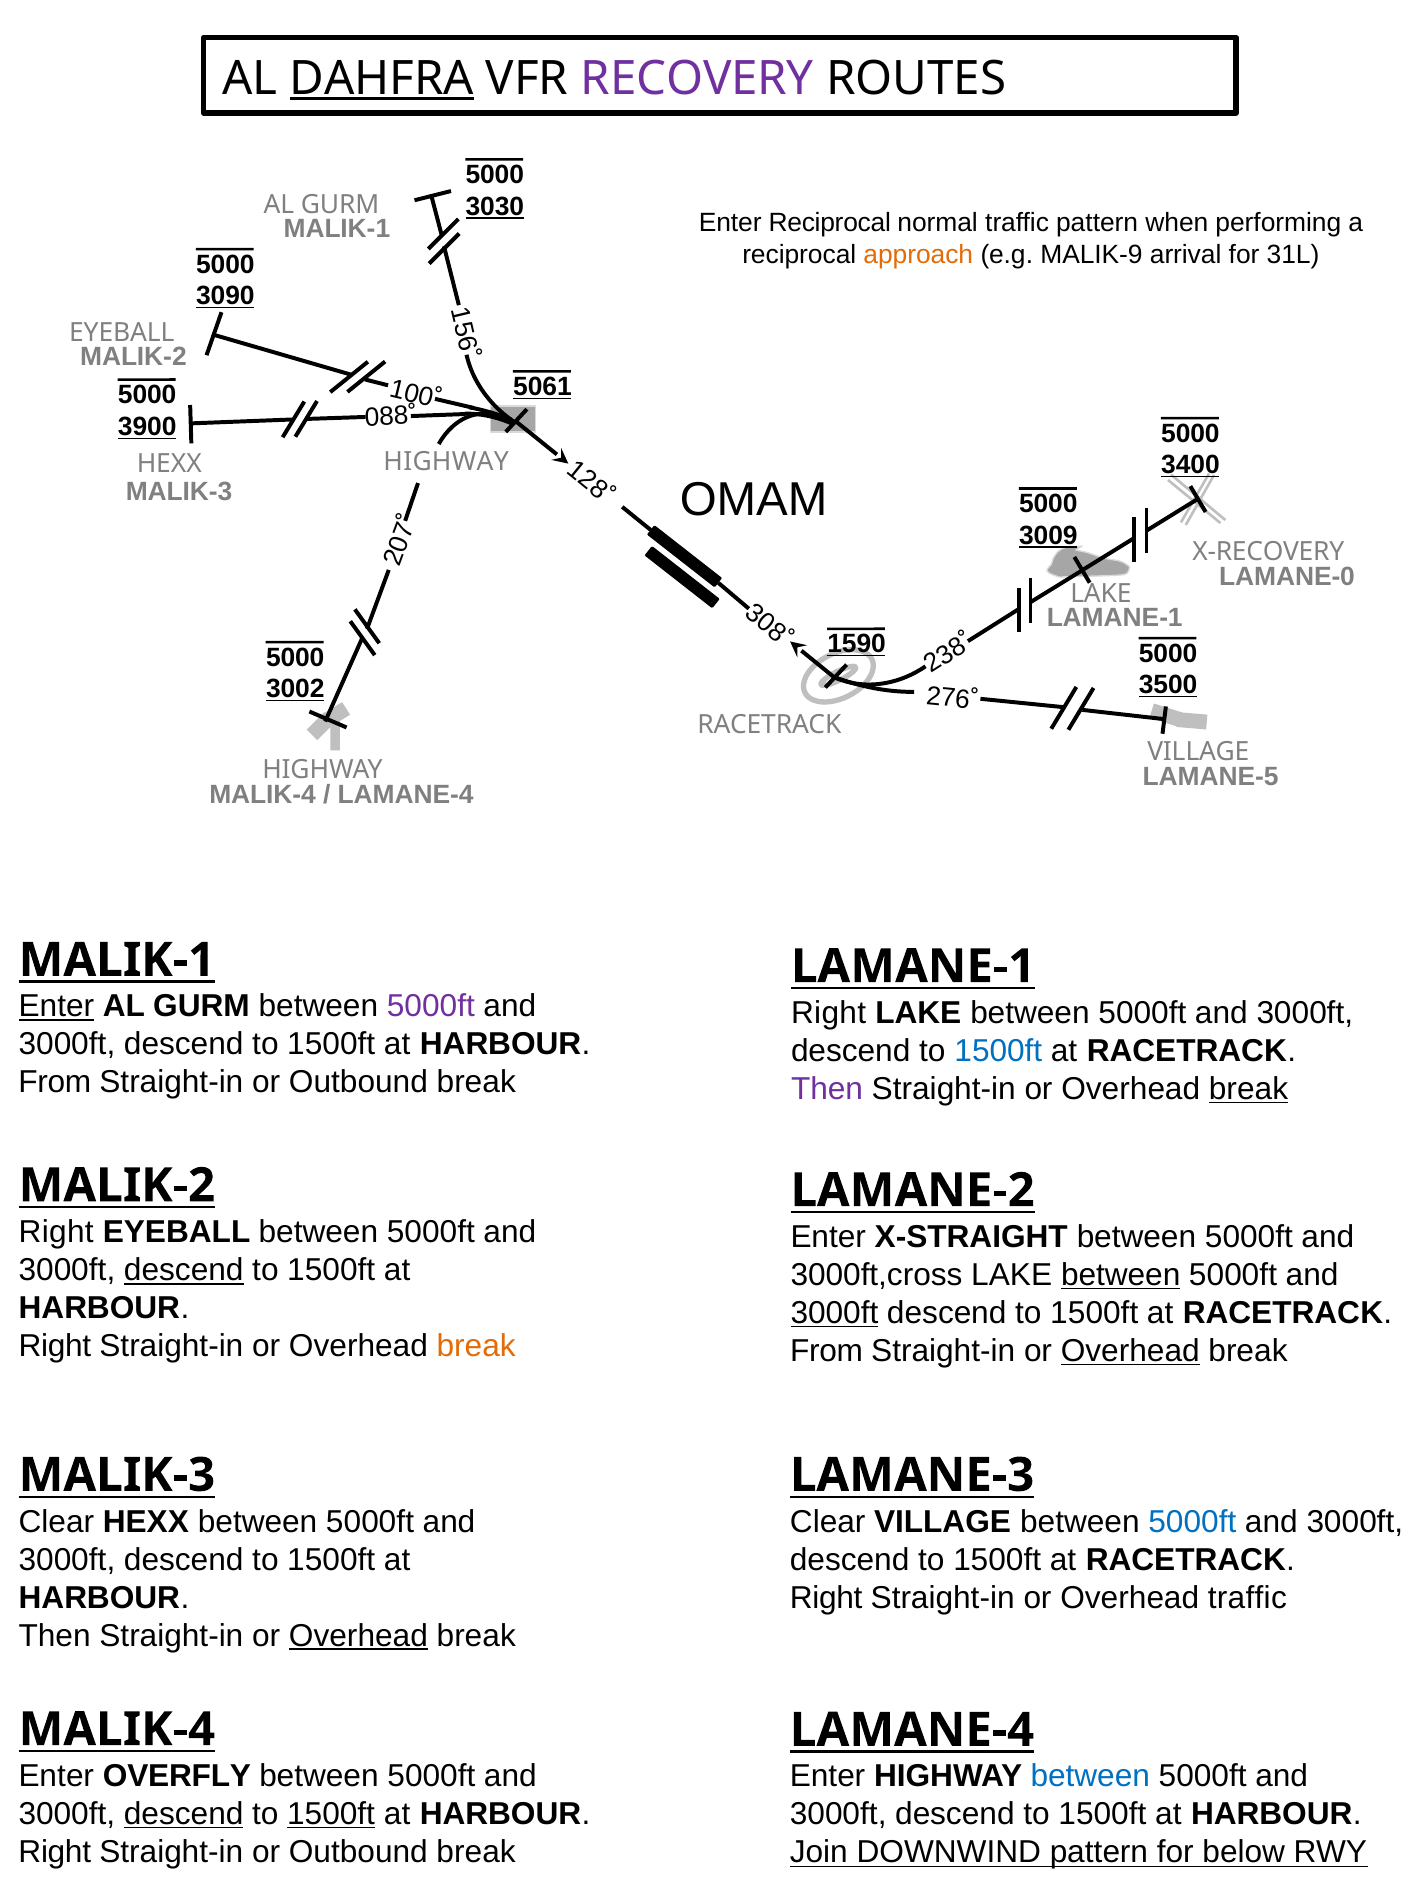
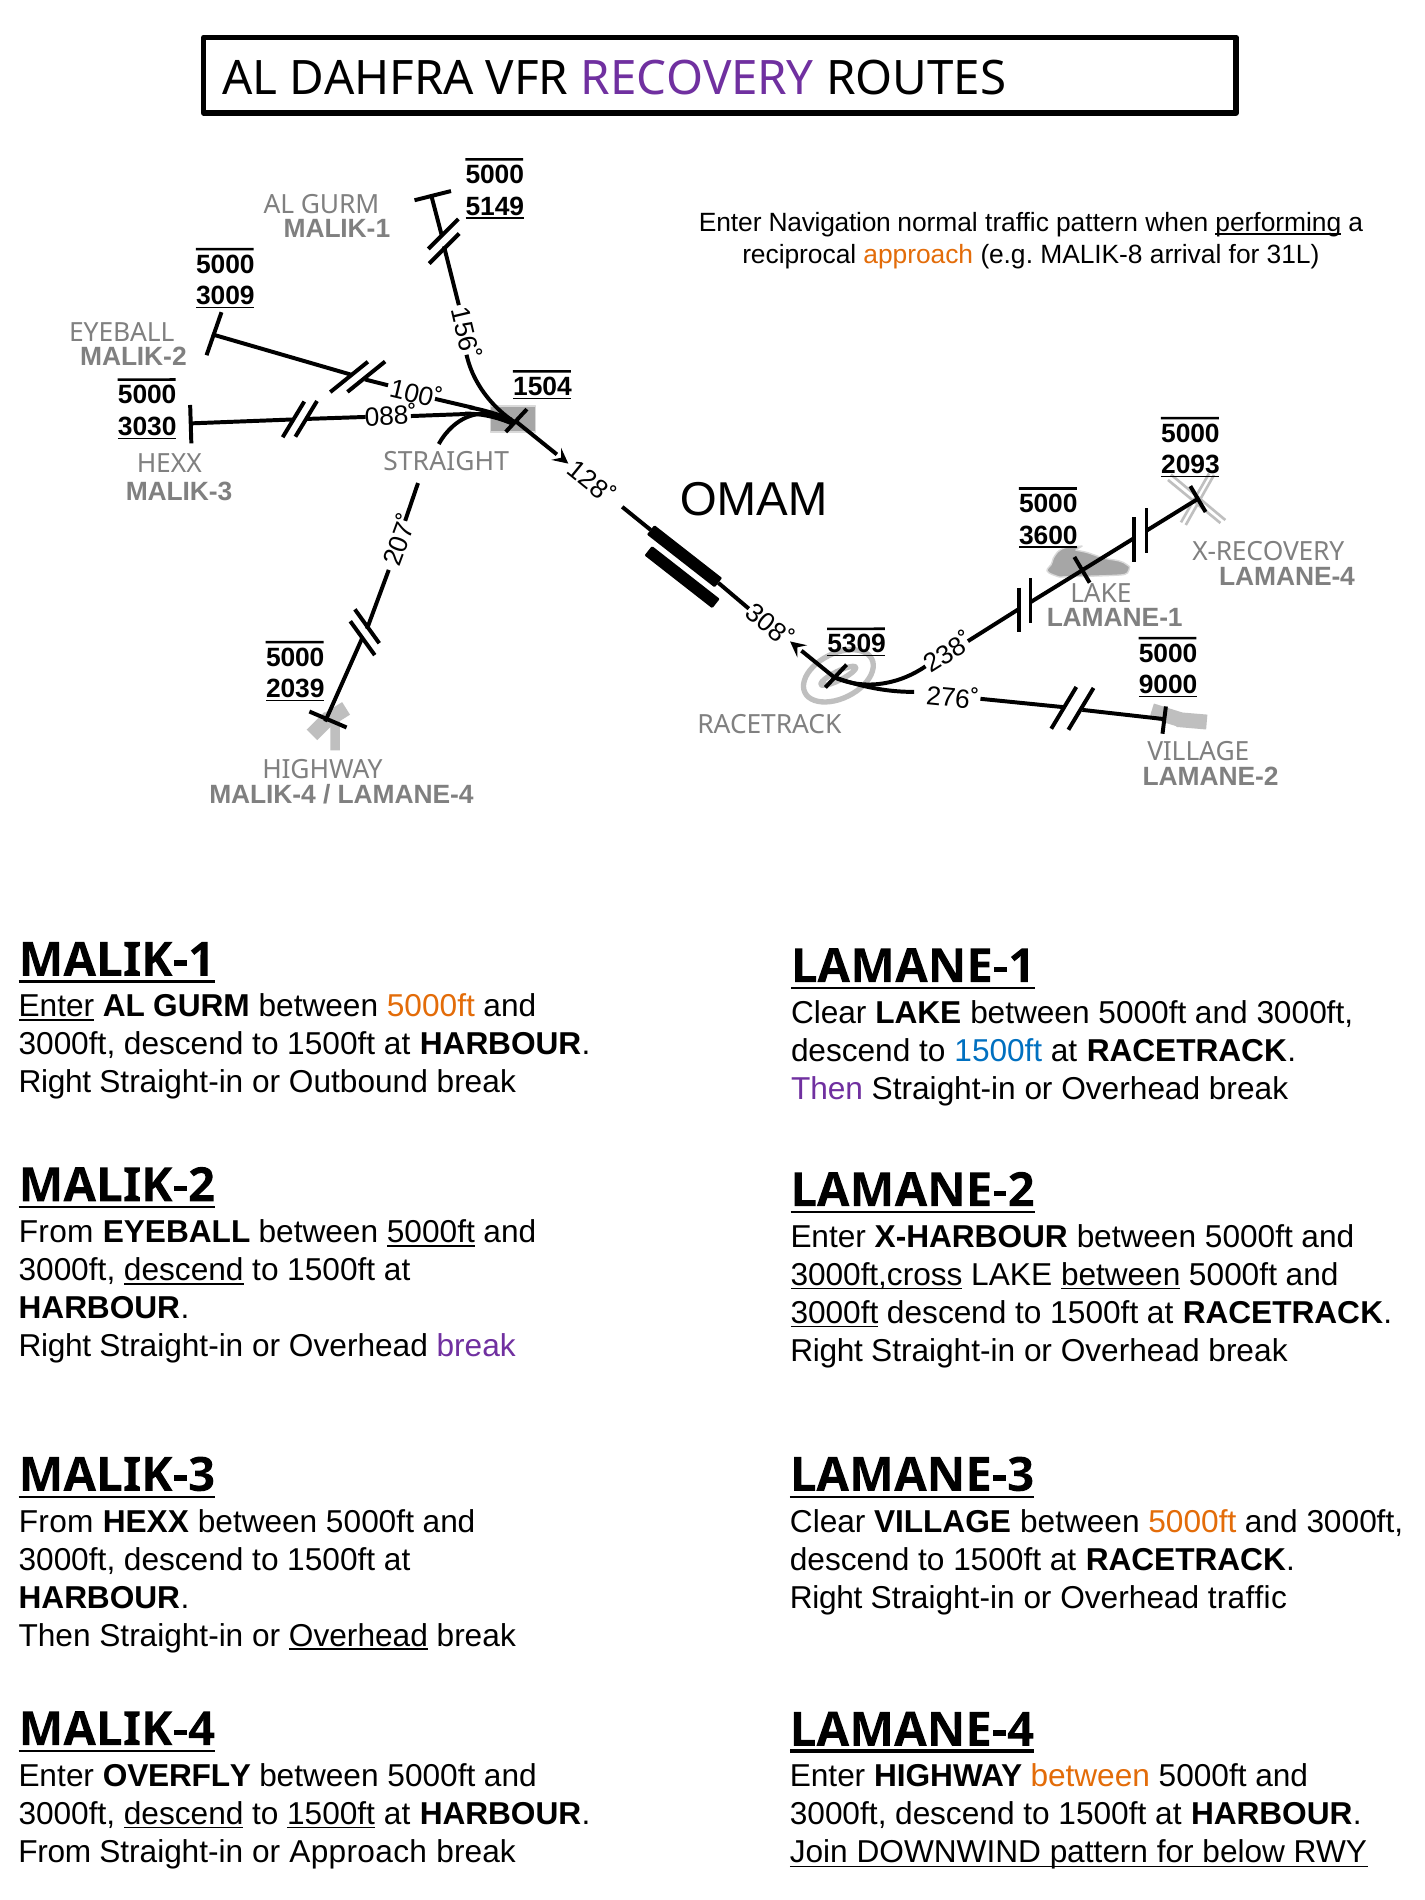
DAHFRA underline: present -> none (382, 78)
3030: 3030 -> 5149 (495, 206)
Enter Reciprocal: Reciprocal -> Navigation (830, 223)
performing underline: none -> present (1278, 223)
MALIK-9: MALIK-9 -> MALIK-8 (1091, 254)
3090: 3090 -> 3009 (225, 296)
5061: 5061 -> 1504 (542, 387)
3900: 3900 -> 3030 (147, 427)
3400: 3400 -> 2093 (1190, 465)
HIGHWAY: HIGHWAY -> STRAIGHT (446, 461)
3009: 3009 -> 3600 (1048, 535)
LAMANE-0: LAMANE-0 -> LAMANE-4 (1287, 577)
1590: 1590 -> 5309 (857, 644)
3500: 3500 -> 9000 (1168, 685)
3002: 3002 -> 2039 (295, 689)
LAMANE-5: LAMANE-5 -> LAMANE-2 (1211, 777)
5000ft colour: purple -> orange (431, 1007)
Right: Right -> Clear (829, 1013)
From: From -> Right (55, 1083)
break underline: present -> none (1249, 1089)
Right: Right -> From (56, 1232)
5000ft underline: none -> present (431, 1232)
X-STRAIGHT: X-STRAIGHT -> X-HARBOUR (971, 1237)
3000ft,cross underline: none -> present (876, 1275)
break colour: orange -> purple (476, 1346)
From: From -> Right (827, 1351)
Overhead underline: present -> none (1130, 1351)
Clear: Clear -> From (56, 1522)
5000ft colour: blue -> orange (1192, 1522)
LAMANE-4 underline: none -> present (912, 1730)
between colour: blue -> orange (1090, 1776)
Right: Right -> From (55, 1852)
Outbound: Outbound -> Approach (358, 1852)
